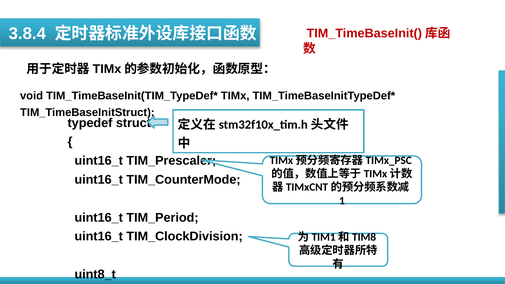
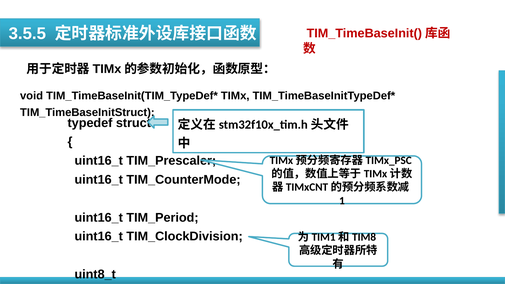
3.8.4: 3.8.4 -> 3.5.5 (27, 34)
